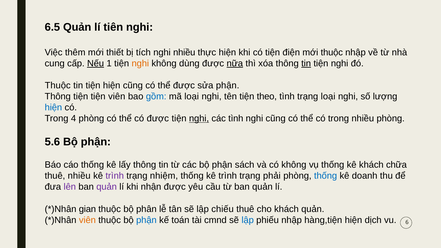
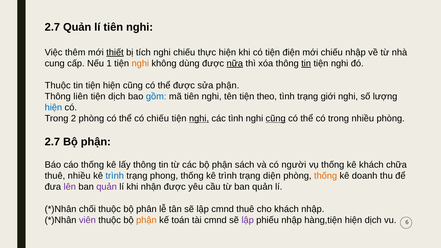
6.5: 6.5 -> 2.7 (52, 27)
thiết underline: none -> present (115, 52)
nghi nhiều: nhiều -> chiếu (184, 52)
mới thuộc: thuộc -> chiếu (332, 52)
Nếu underline: present -> none (96, 63)
Thông tiện: tiện -> liên (81, 97)
tiện viên: viên -> dịch (117, 97)
mã loại: loại -> tiên (192, 97)
trạng loại: loại -> giới (328, 97)
4: 4 -> 2 (74, 119)
có được: được -> chiếu (158, 119)
cũng underline: none -> present (276, 119)
5.6: 5.6 -> 2.7 (52, 142)
có không: không -> người (294, 165)
trình colour: purple -> blue (115, 176)
nhiệm: nhiệm -> phong (164, 176)
phải: phải -> diện (272, 176)
thống colour: blue -> orange (326, 176)
gian: gian -> chối (87, 209)
lập chiếu: chiếu -> cmnd (223, 209)
khách quản: quản -> nhập (313, 209)
viên colour: orange -> purple (87, 220)
phận colour: blue -> orange (146, 220)
lập colour: blue -> purple (248, 220)
